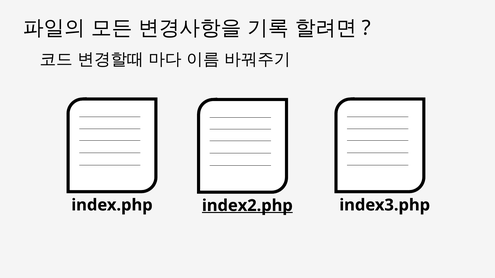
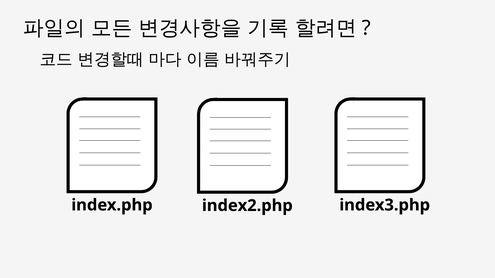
index2.php underline: present -> none (247, 206)
